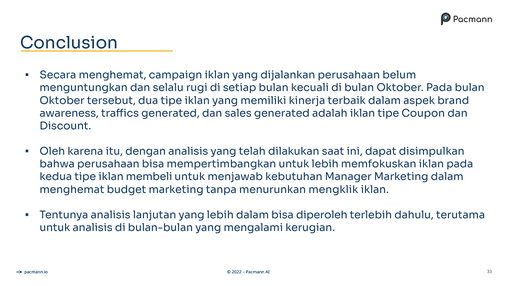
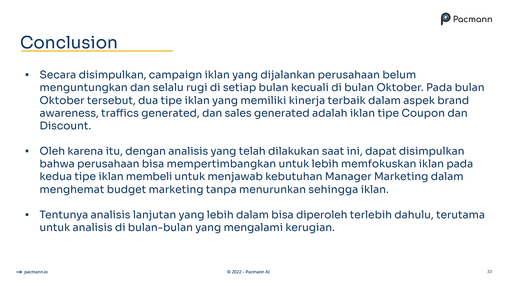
Secara menghemat: menghemat -> disimpulkan (113, 75)
mengklik: mengklik -> sehingga (333, 189)
